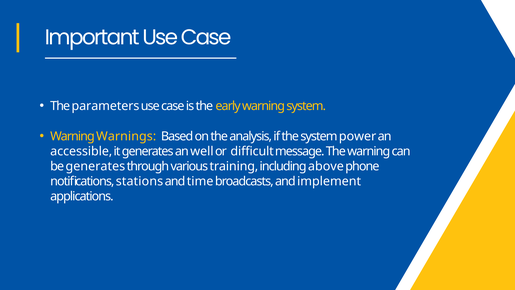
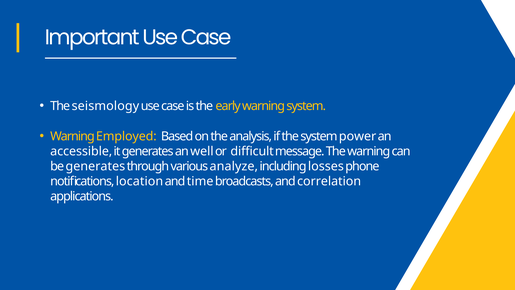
parameters: parameters -> seismology (105, 106)
Warnings: Warnings -> Employed (126, 136)
training: training -> analyze (234, 166)
above: above -> losses (326, 166)
stations: stations -> location (139, 181)
implement: implement -> correlation (329, 181)
